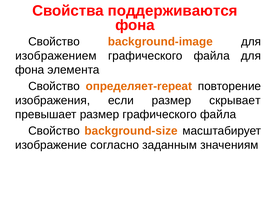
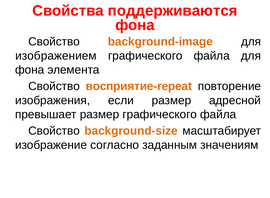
определяет-repeat: определяет-repeat -> восприятие-repeat (139, 86)
скрывает: скрывает -> адресной (235, 100)
